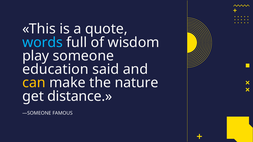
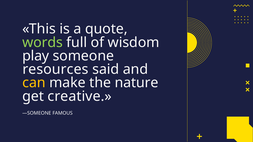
words colour: light blue -> light green (43, 42)
education: education -> resources (55, 69)
distance: distance -> creative (80, 96)
